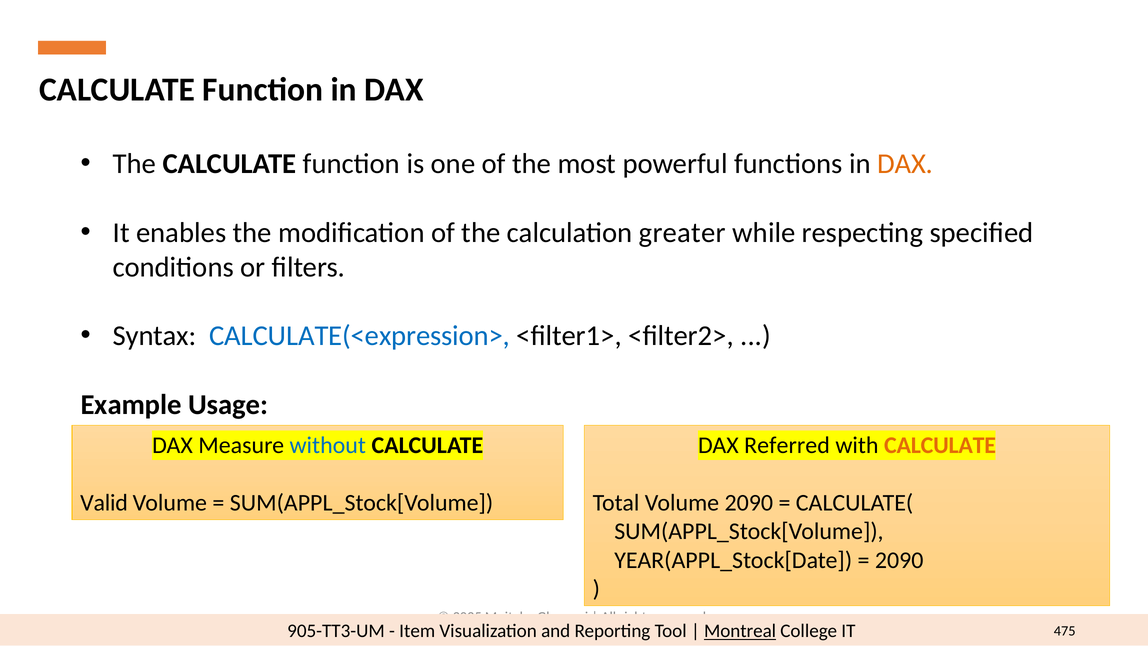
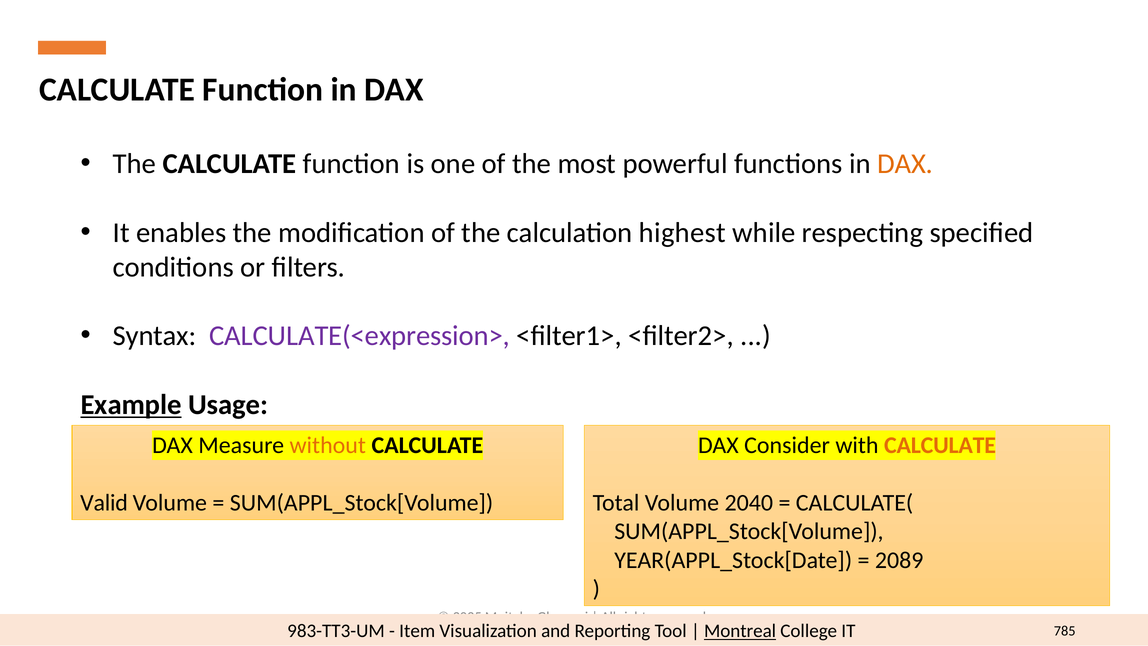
greater: greater -> highest (682, 233)
CALCULATE(<expression> colour: blue -> purple (360, 336)
Example underline: none -> present (131, 405)
Referred: Referred -> Consider (787, 445)
without colour: blue -> orange (328, 445)
Volume 2090: 2090 -> 2040 (749, 503)
2090: 2090 -> 2089 (899, 560)
905-TT3-UM: 905-TT3-UM -> 983-TT3-UM (336, 631)
475: 475 -> 785 (1065, 631)
